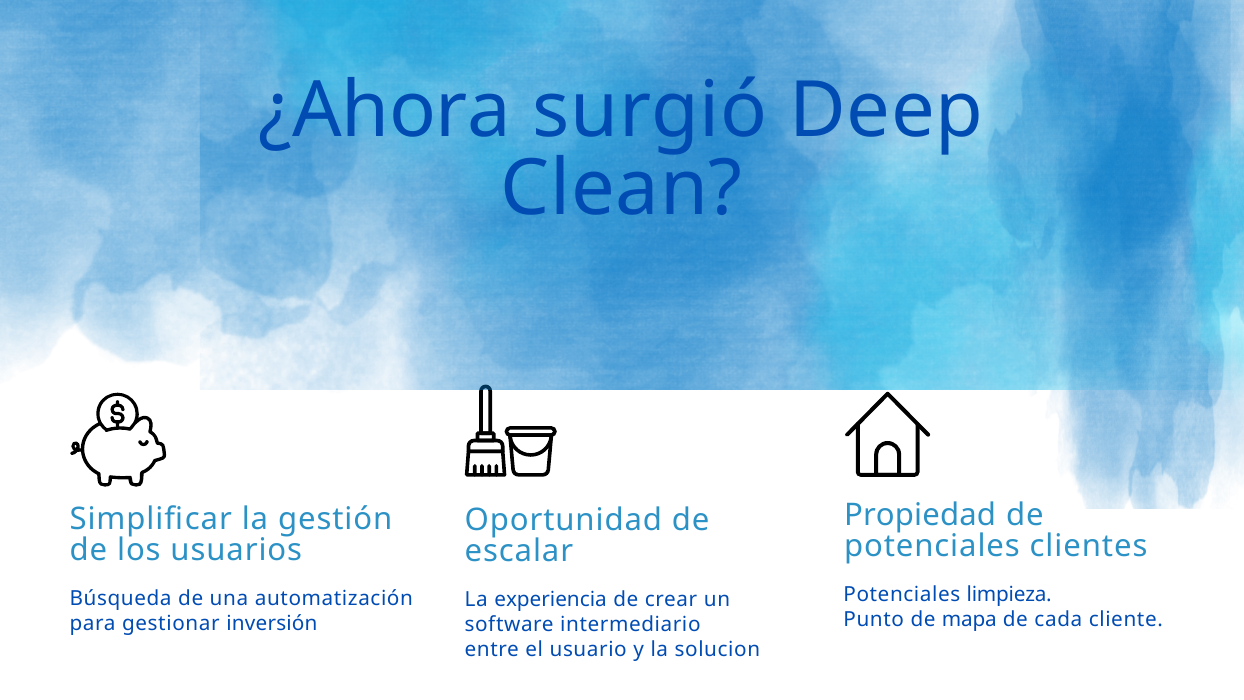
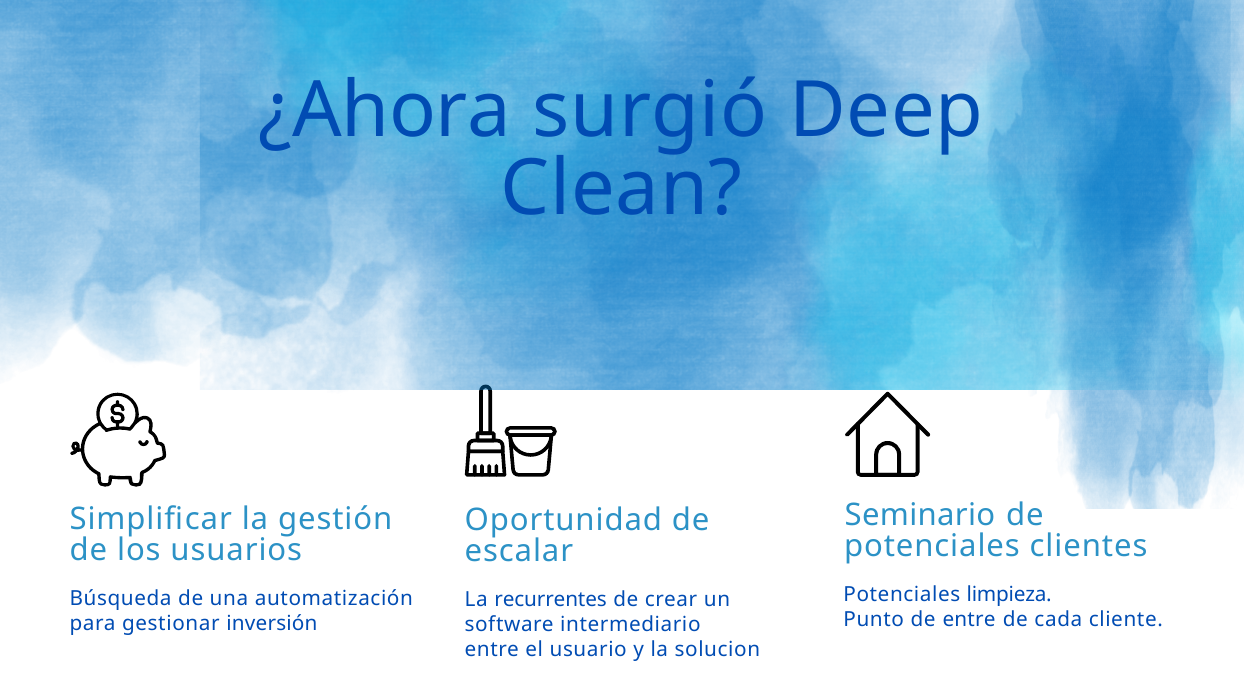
Propiedad: Propiedad -> Seminario (920, 515)
experiencia: experiencia -> recurrentes (551, 600)
de mapa: mapa -> entre (969, 619)
